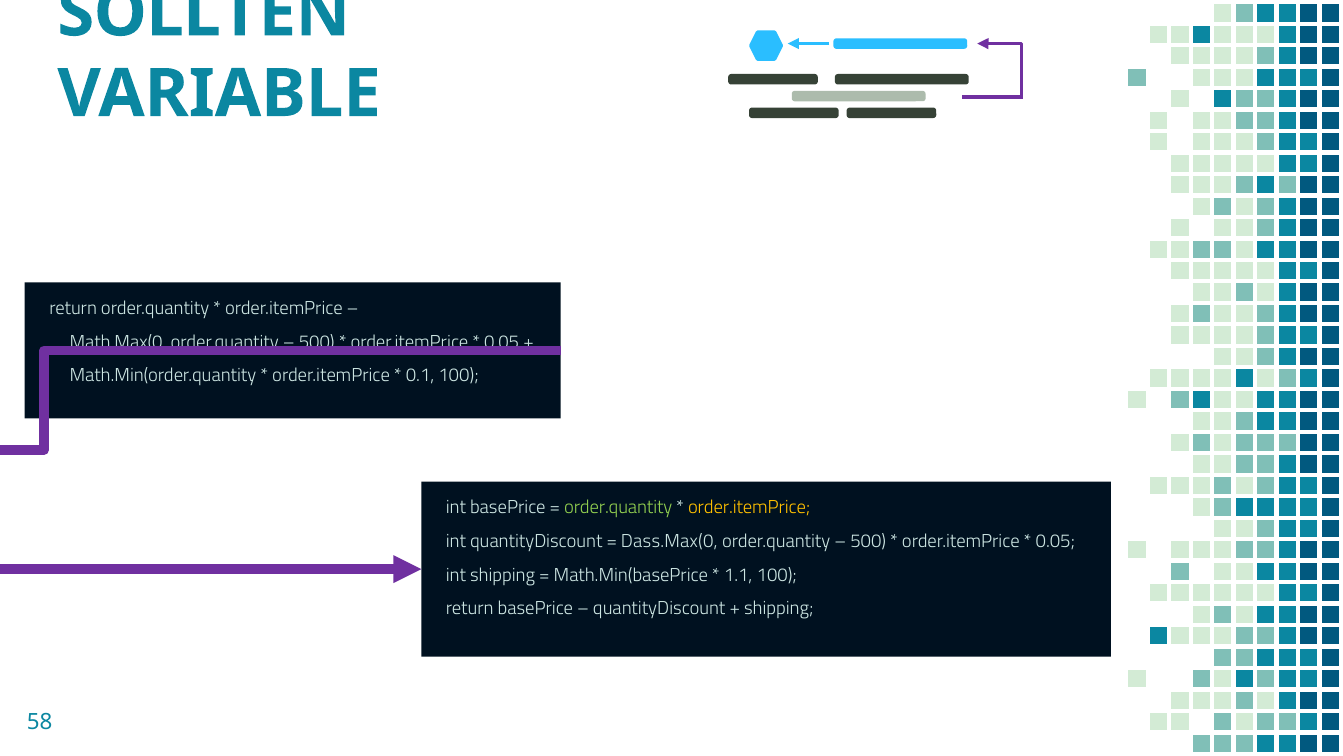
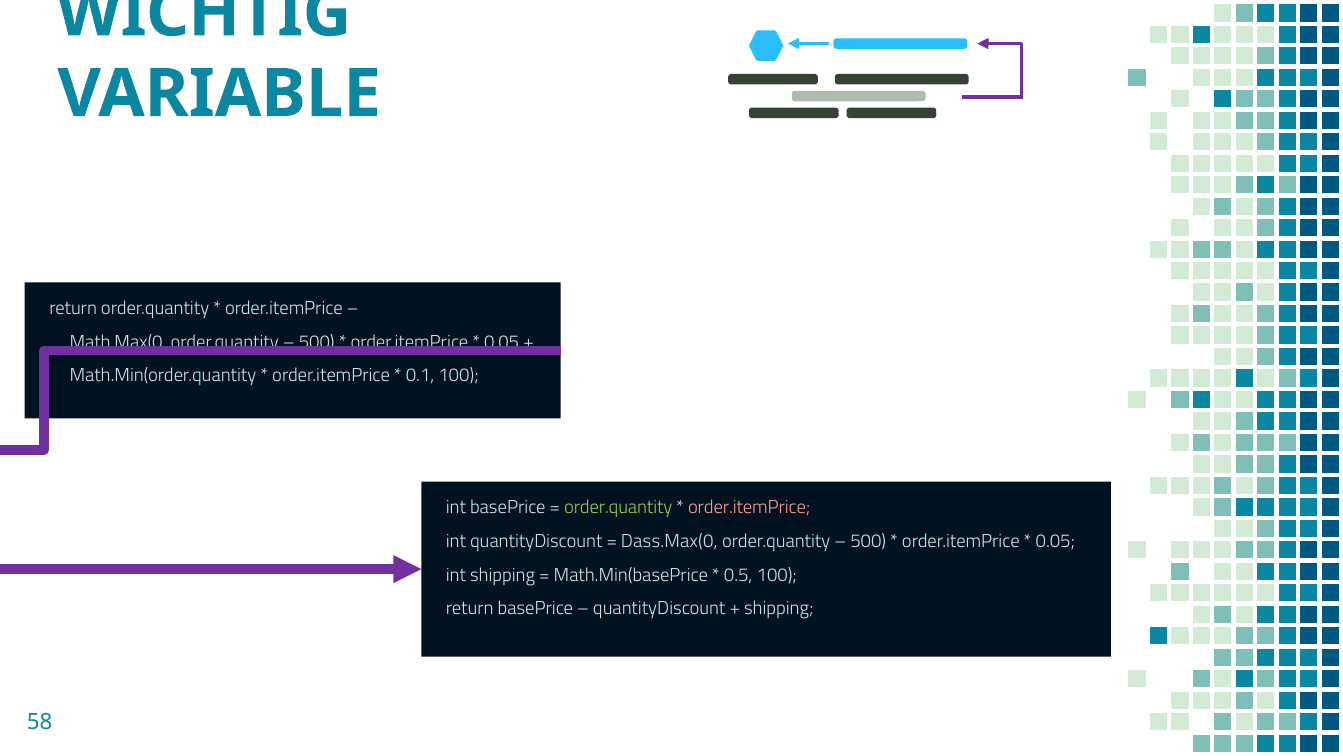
SOLLTEN: SOLLTEN -> WICHTIG (204, 13)
order.itemPrice colour: yellow -> pink (749, 507)
1.1: 1.1 -> 0.5 (738, 575)
